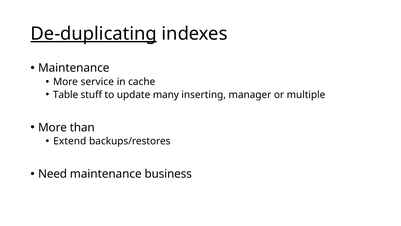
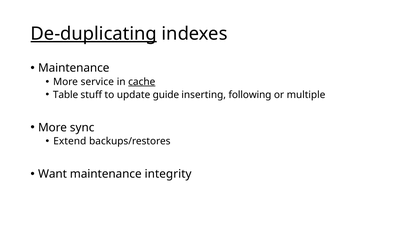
cache underline: none -> present (142, 82)
many: many -> guide (166, 95)
manager: manager -> following (250, 95)
than: than -> sync (82, 127)
Need: Need -> Want (53, 174)
business: business -> integrity (168, 174)
